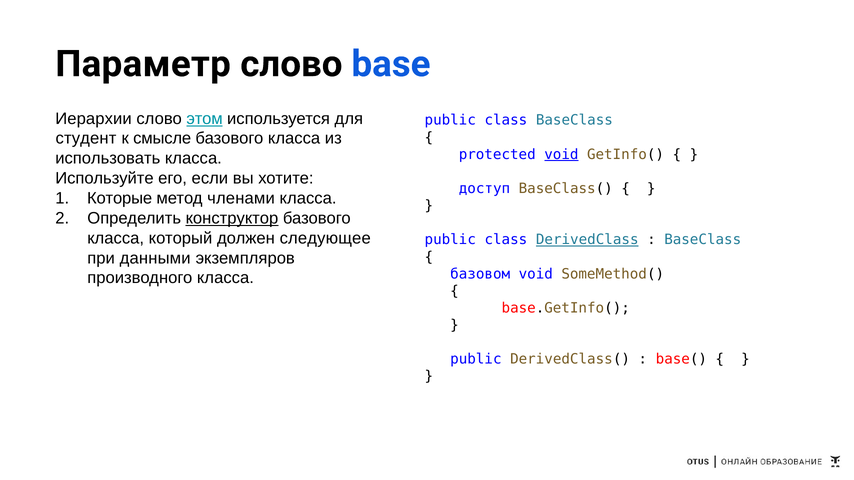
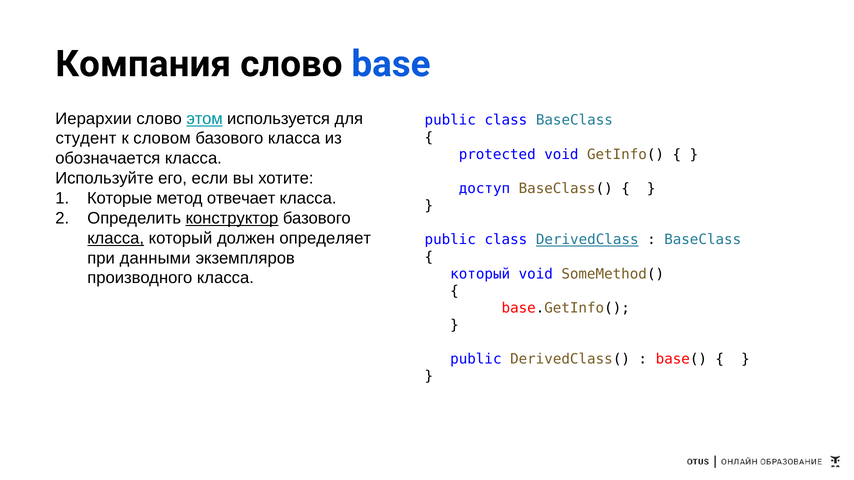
Параметр: Параметр -> Компания (143, 64)
смысле: смысле -> словом (162, 139)
void underline: present -> none (561, 155)
использовать: использовать -> обозначается (108, 159)
членами: членами -> отвечает (241, 198)
класса underline: none -> present (116, 238)
следующее: следующее -> определяет (325, 238)
базовом: базовом -> который (480, 274)
